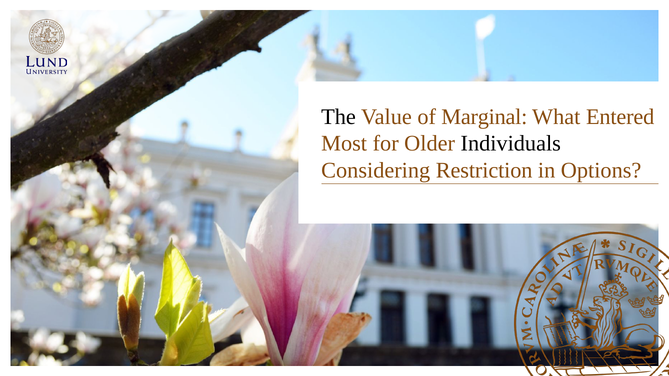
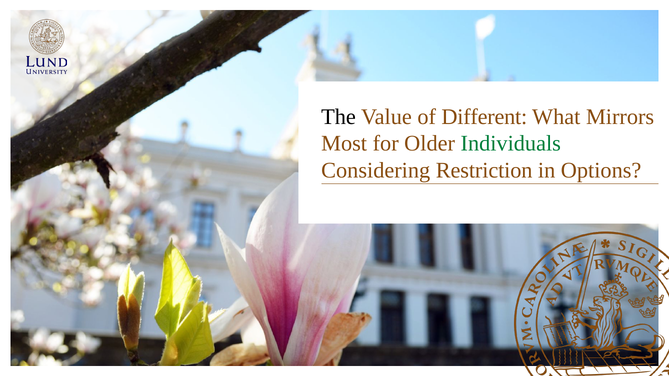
Marginal: Marginal -> Different (484, 117)
Entered: Entered -> Mirrors (620, 117)
Individuals colour: black -> green (511, 144)
